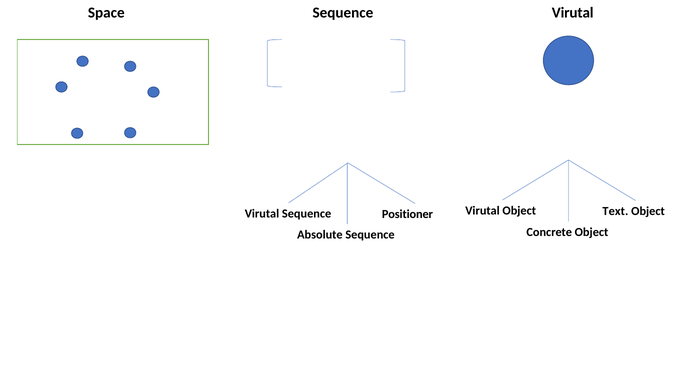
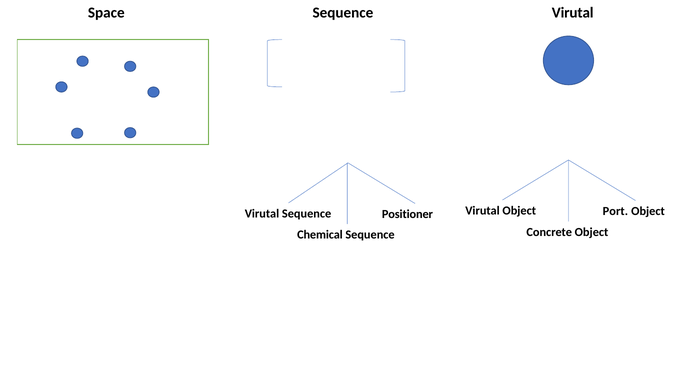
Text: Text -> Port (615, 211)
Absolute: Absolute -> Chemical (320, 235)
